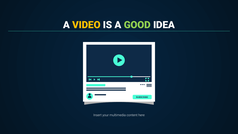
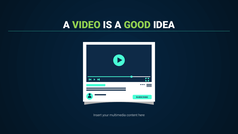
VIDEO colour: yellow -> light green (86, 25)
